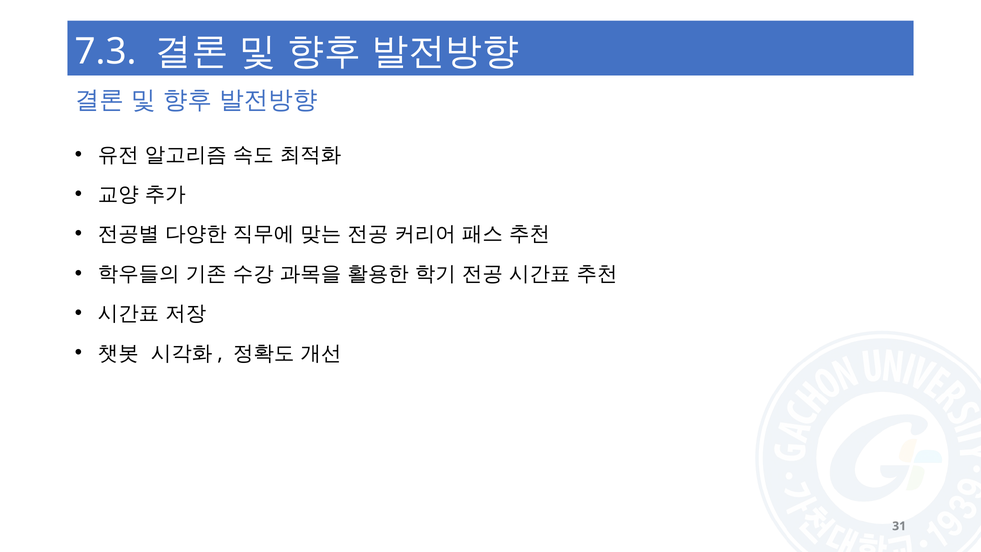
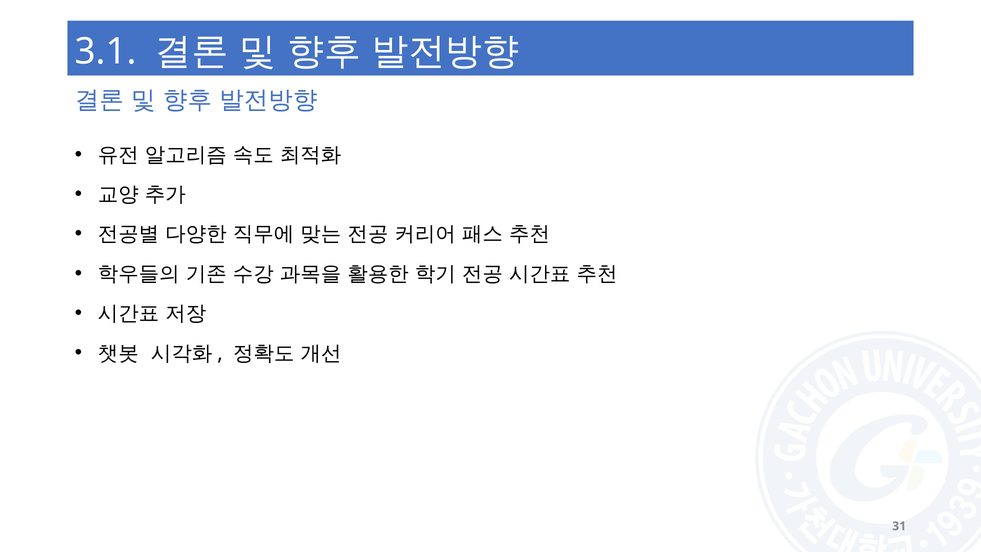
7.3: 7.3 -> 3.1 (106, 52)
